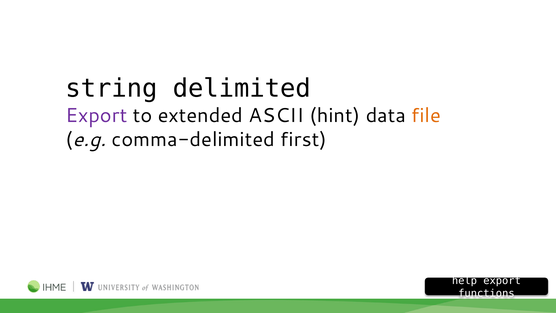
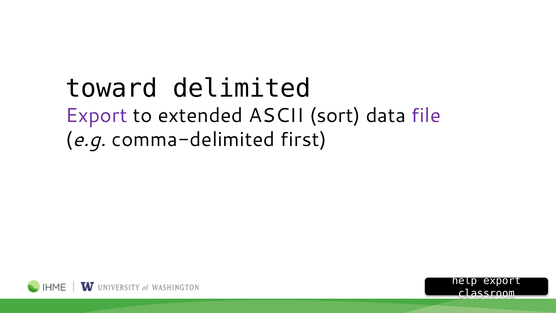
string: string -> toward (112, 88)
hint: hint -> sort (335, 115)
file colour: orange -> purple (426, 115)
functions: functions -> classroom (486, 293)
